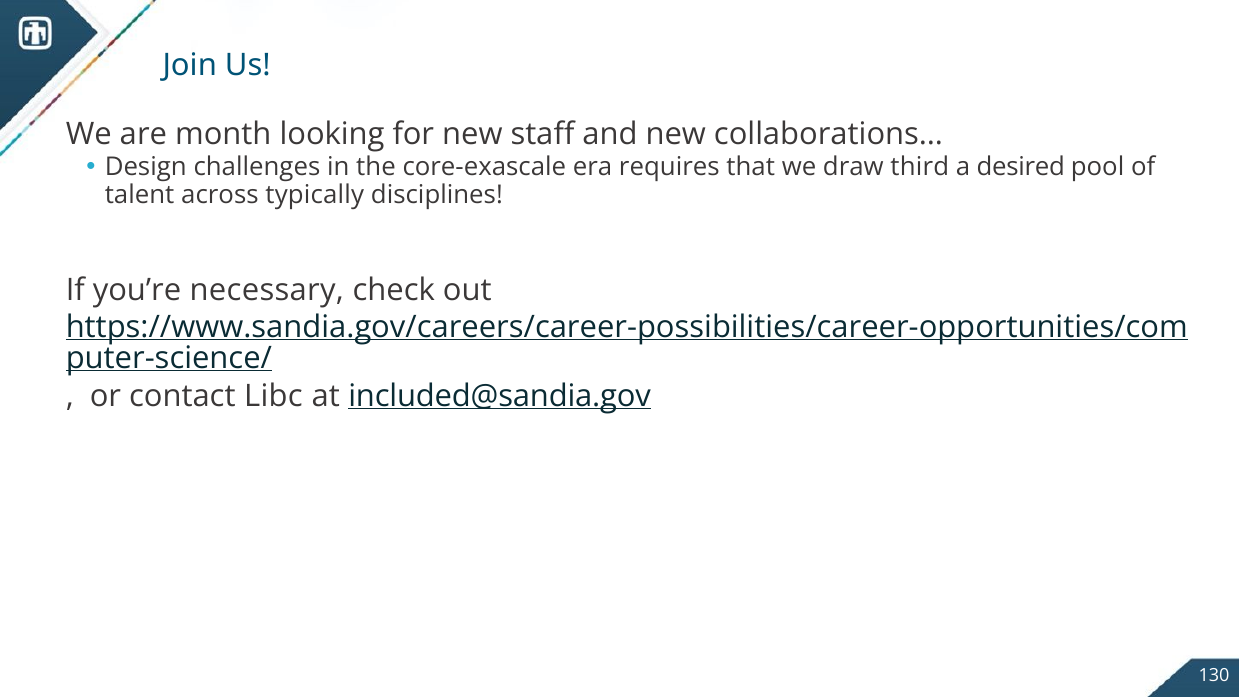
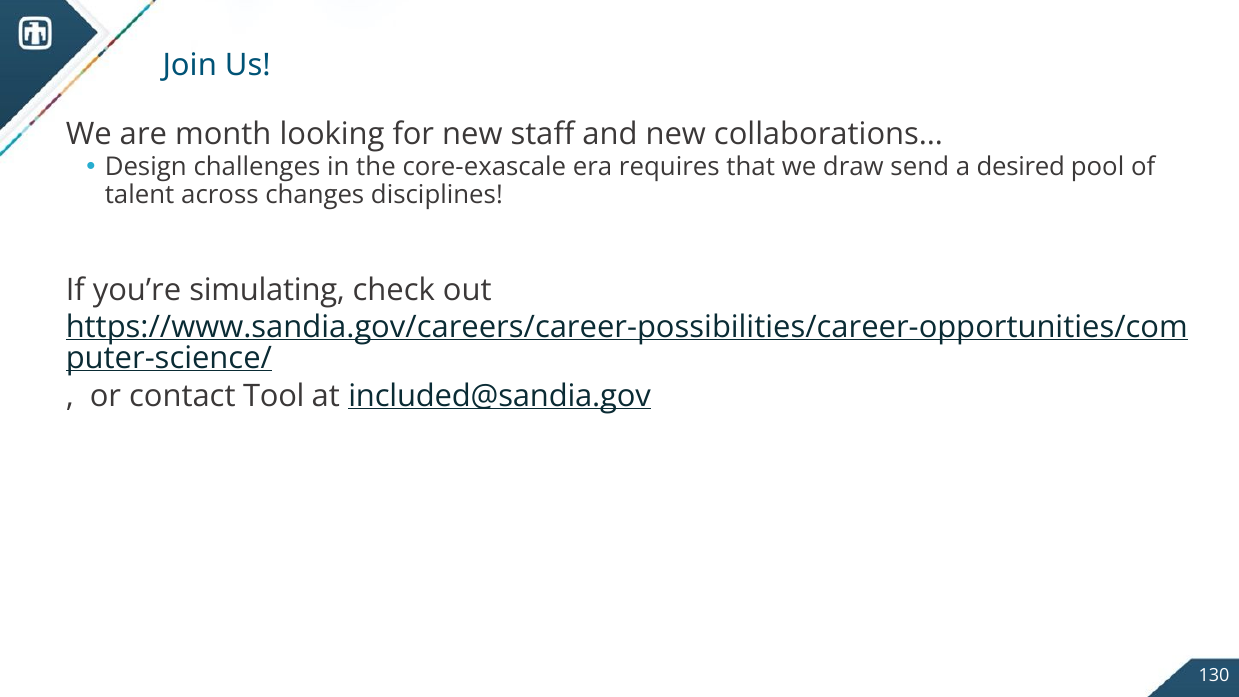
third: third -> send (920, 167)
typically: typically -> changes (315, 195)
necessary: necessary -> simulating (267, 290)
Libc: Libc -> Tool (274, 396)
